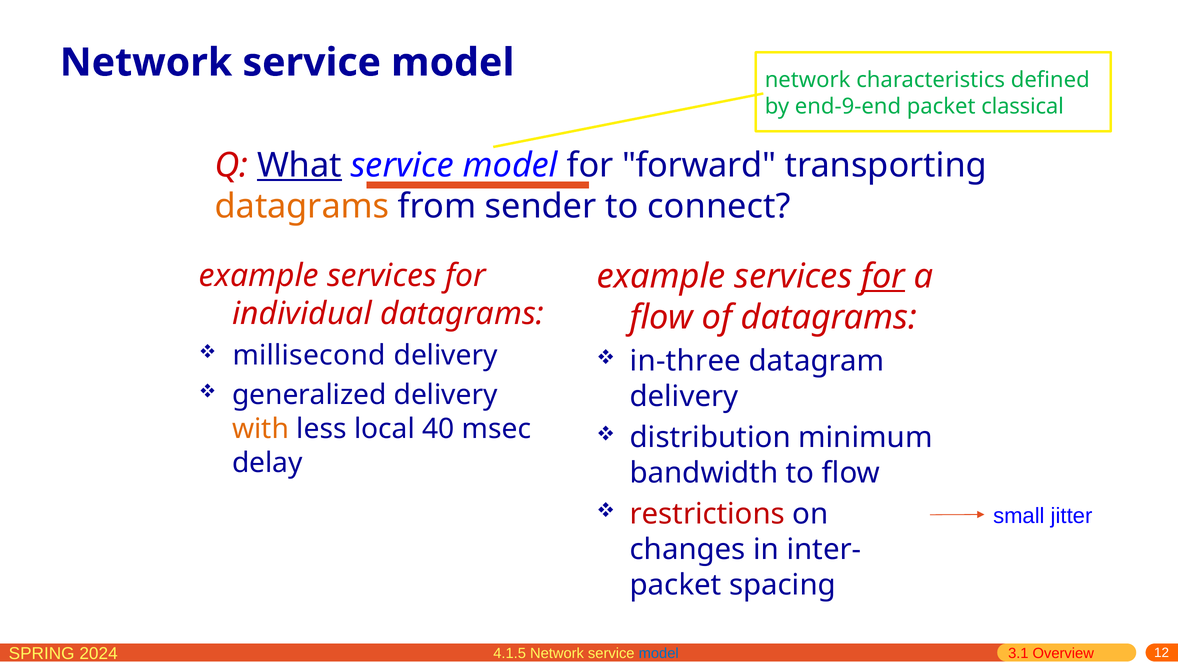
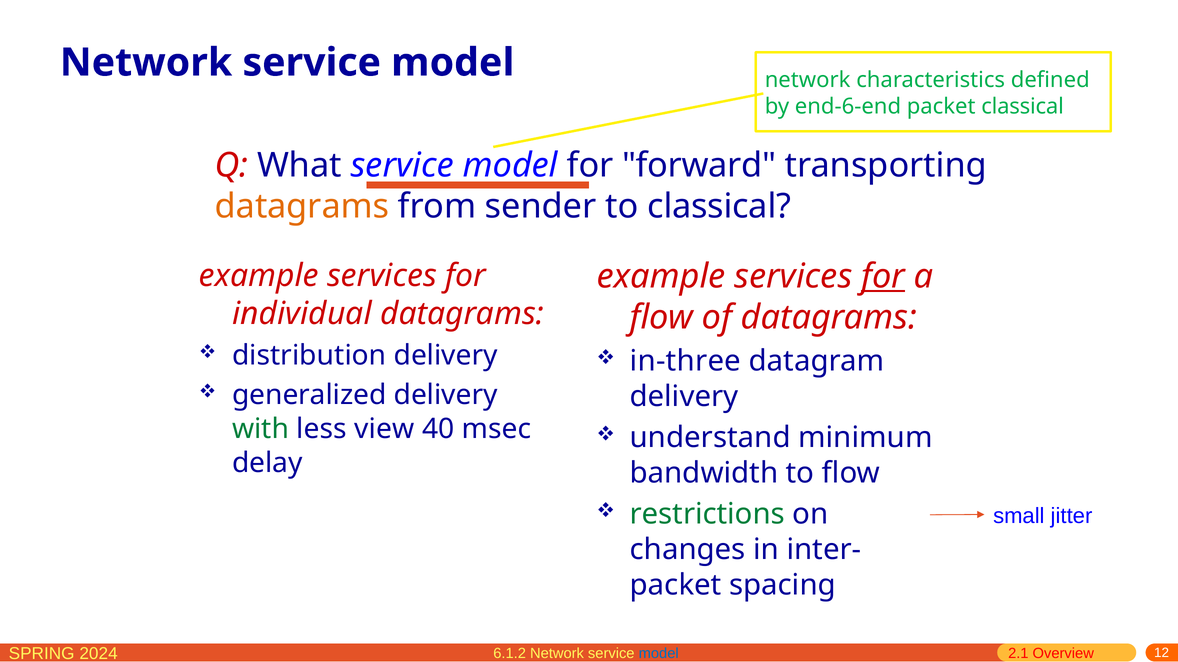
end-9-end: end-9-end -> end-6-end (848, 107)
What underline: present -> none (299, 166)
to connect: connect -> classical (719, 207)
millisecond: millisecond -> distribution (309, 356)
with colour: orange -> green (261, 429)
local: local -> view (384, 429)
distribution: distribution -> understand (710, 438)
restrictions colour: red -> green (707, 515)
4.1.5: 4.1.5 -> 6.1.2 (510, 654)
3.1: 3.1 -> 2.1 (1018, 654)
